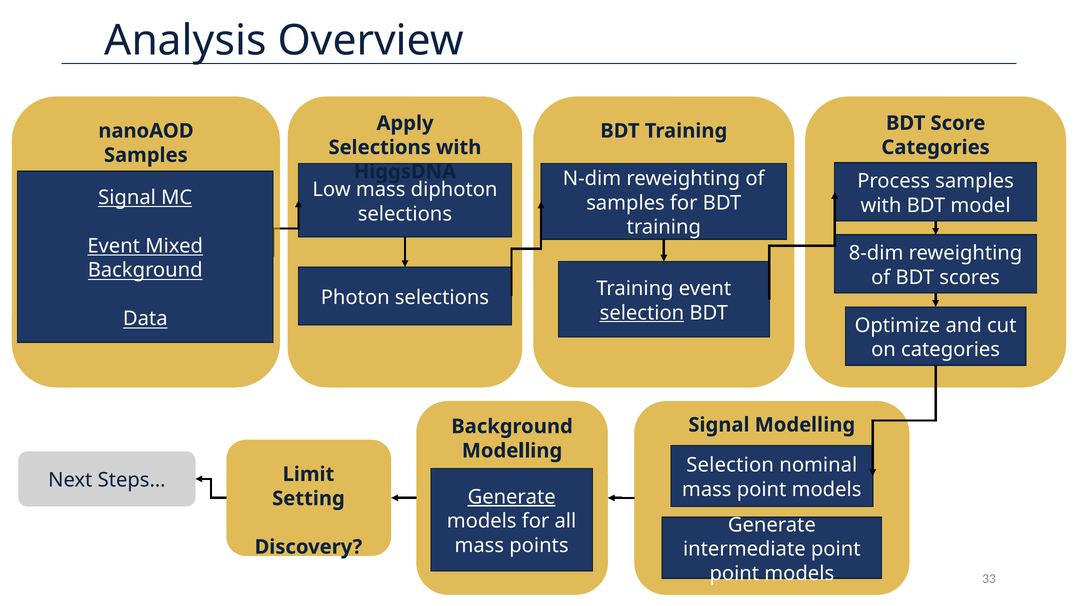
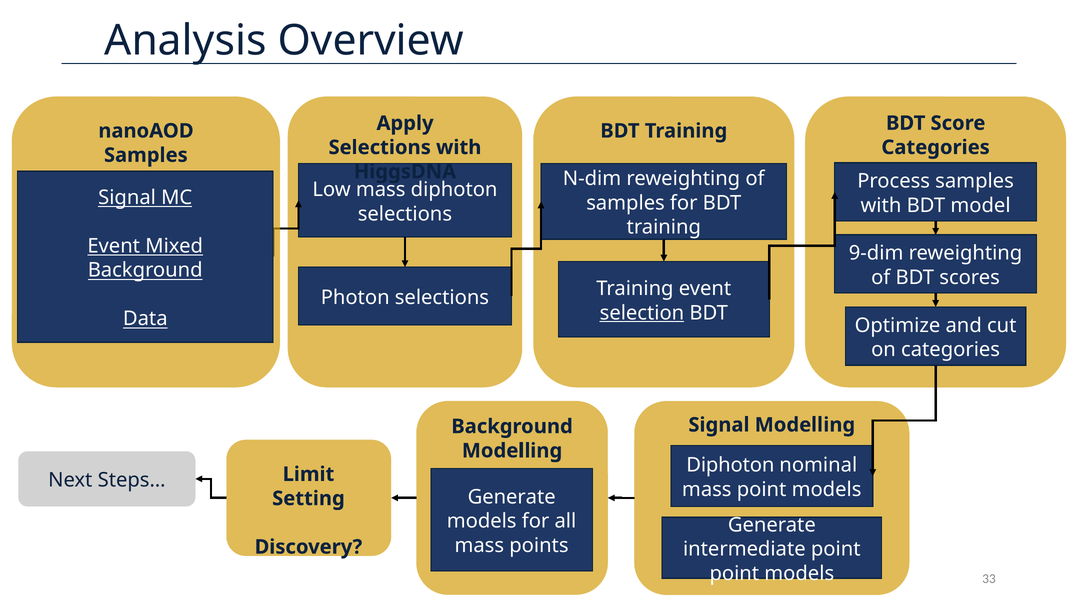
8-dim: 8-dim -> 9-dim (876, 253)
Selection: Selection -> Diphoton (730, 466)
Generate underline: present -> none (512, 497)
